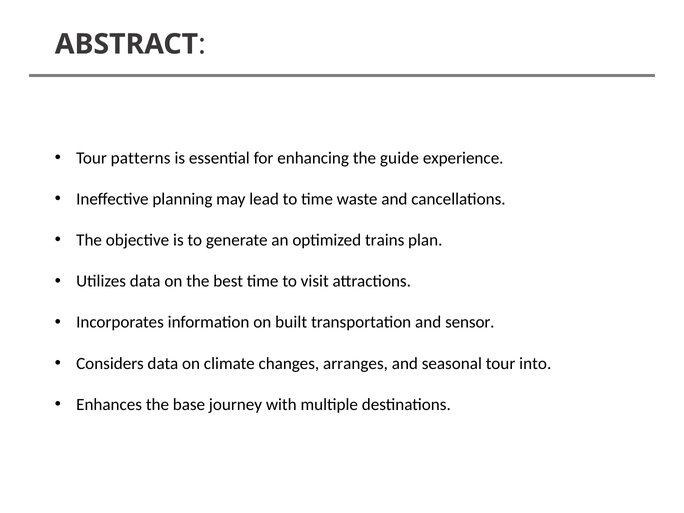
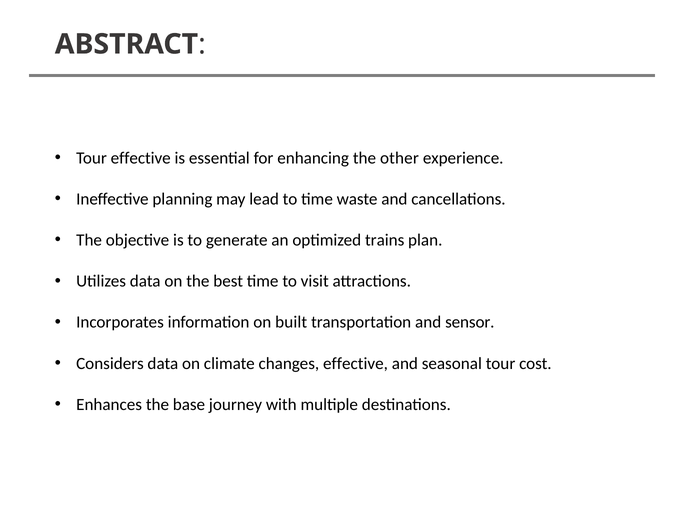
Tour patterns: patterns -> effective (141, 158)
guide: guide -> other (399, 158)
changes arranges: arranges -> effective (356, 363)
into: into -> cost (535, 363)
